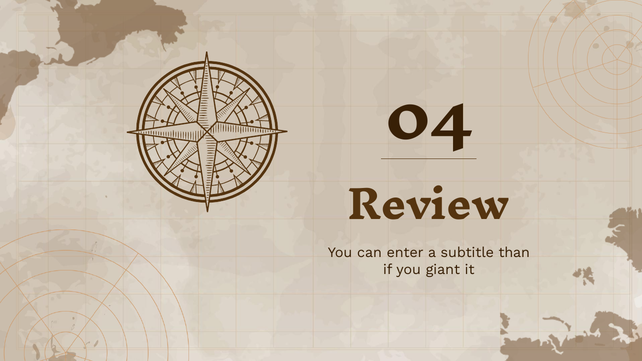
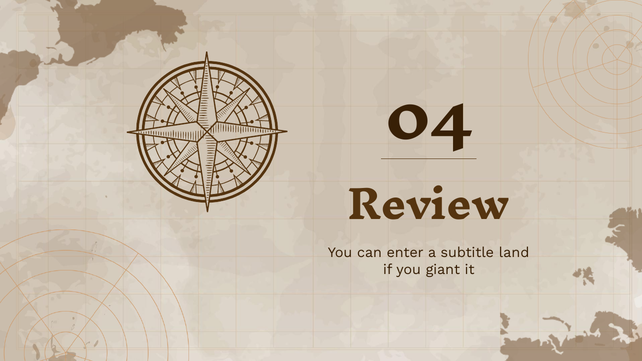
than: than -> land (514, 253)
